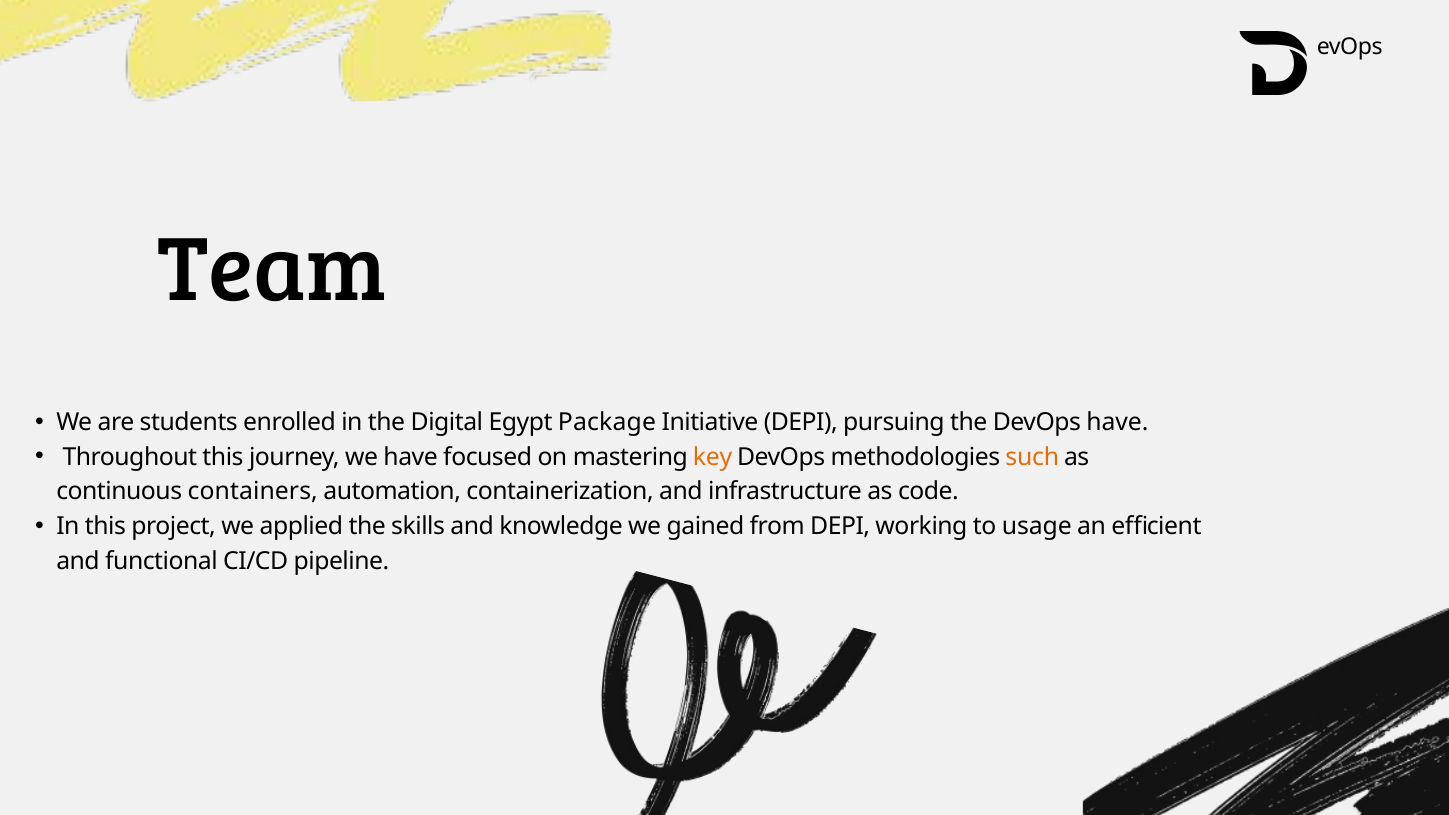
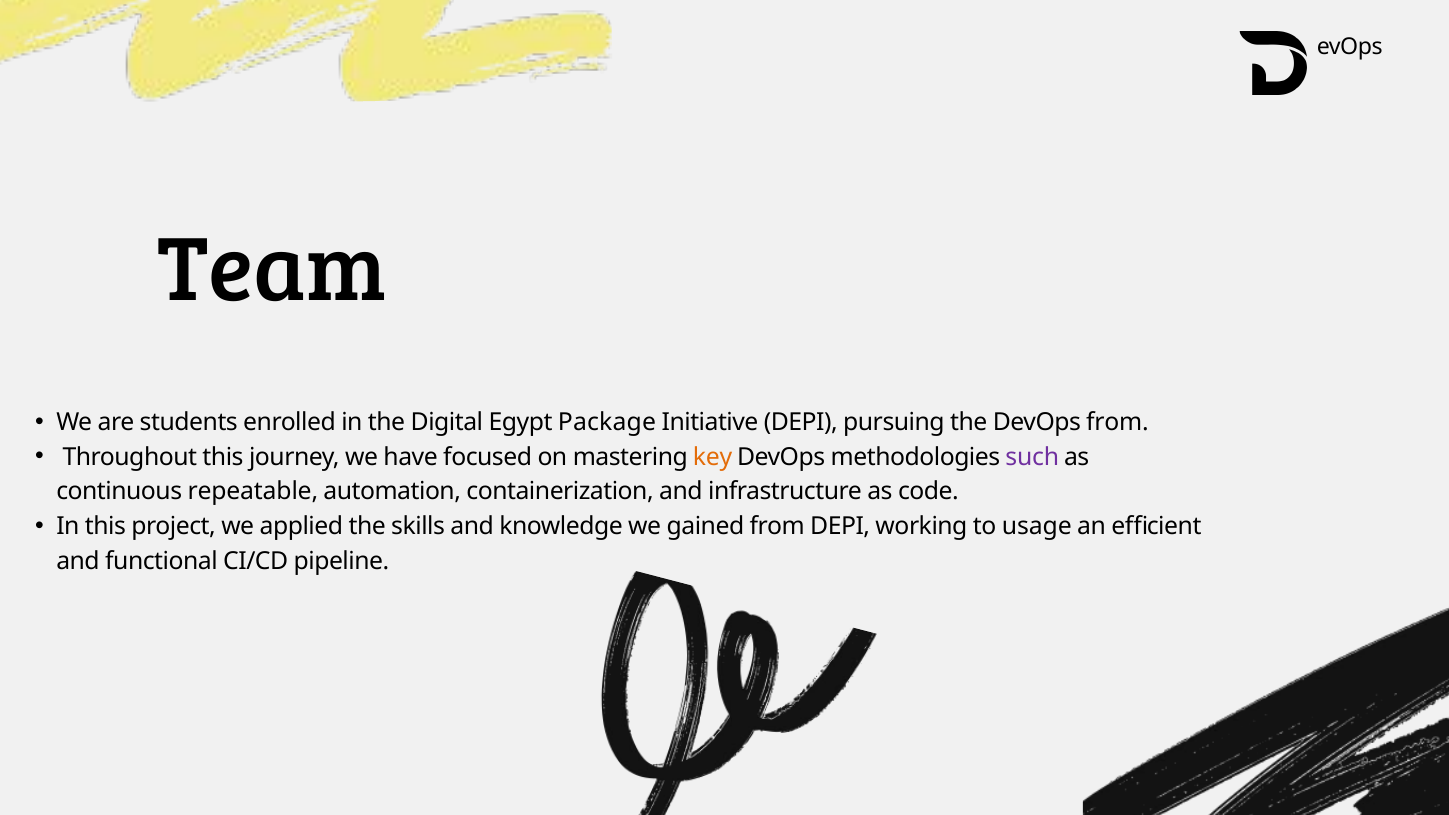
DevOps have: have -> from (1117, 422)
such colour: orange -> purple (1032, 457)
containers: containers -> repeatable (253, 492)
